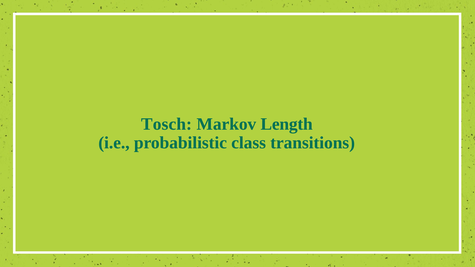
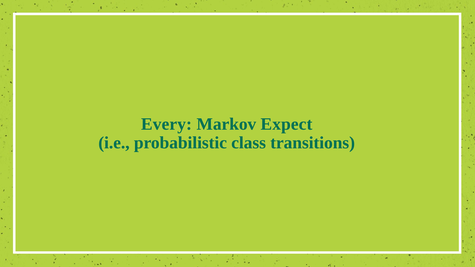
Tosch: Tosch -> Every (166, 124)
Length: Length -> Expect (286, 124)
